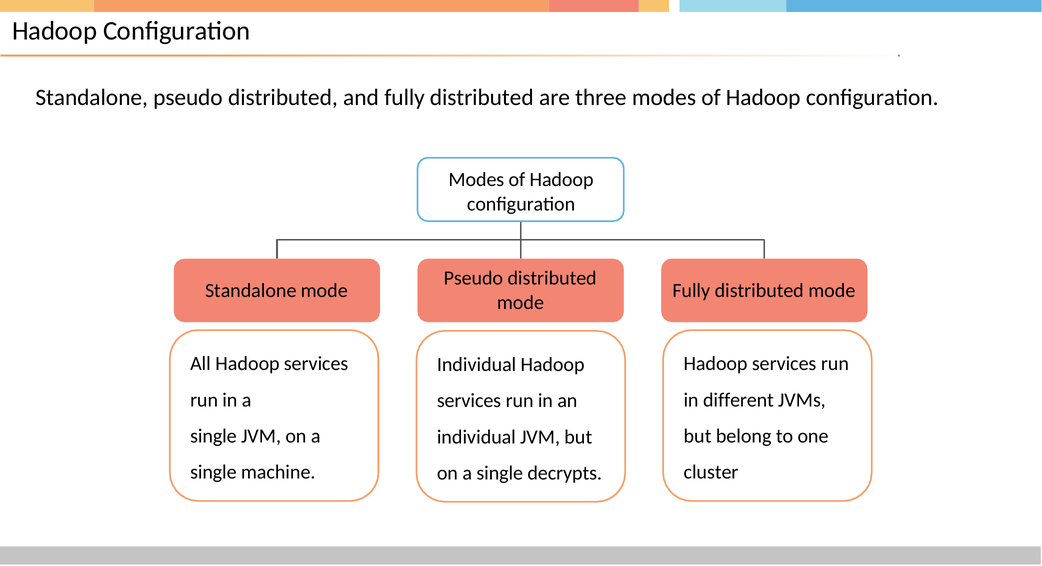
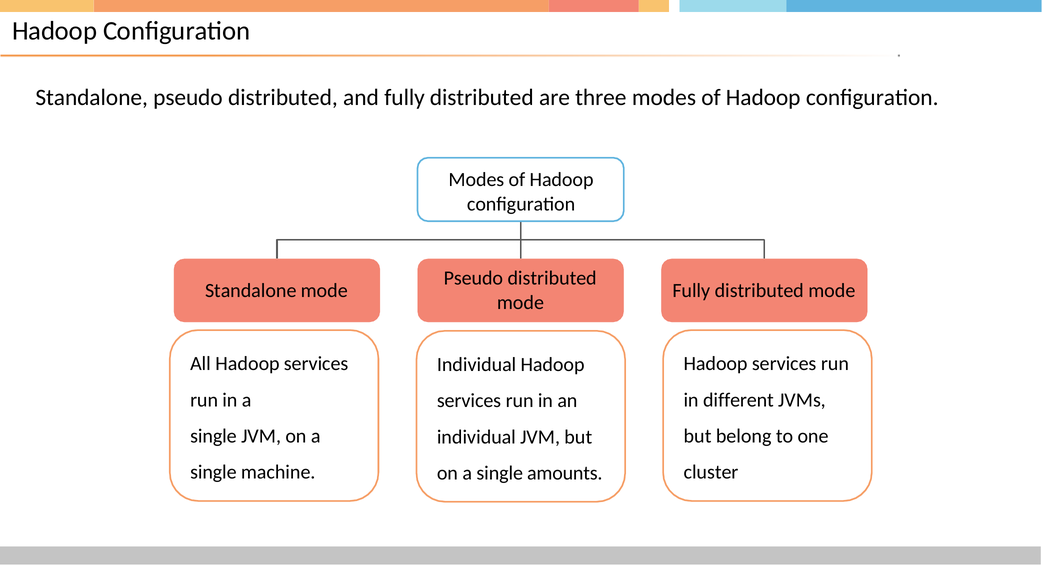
decrypts: decrypts -> amounts (565, 473)
